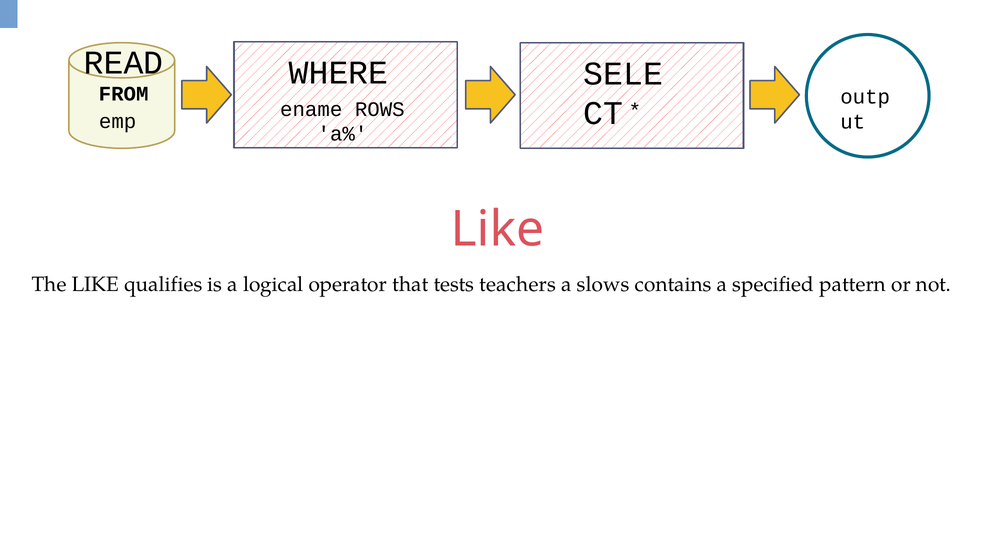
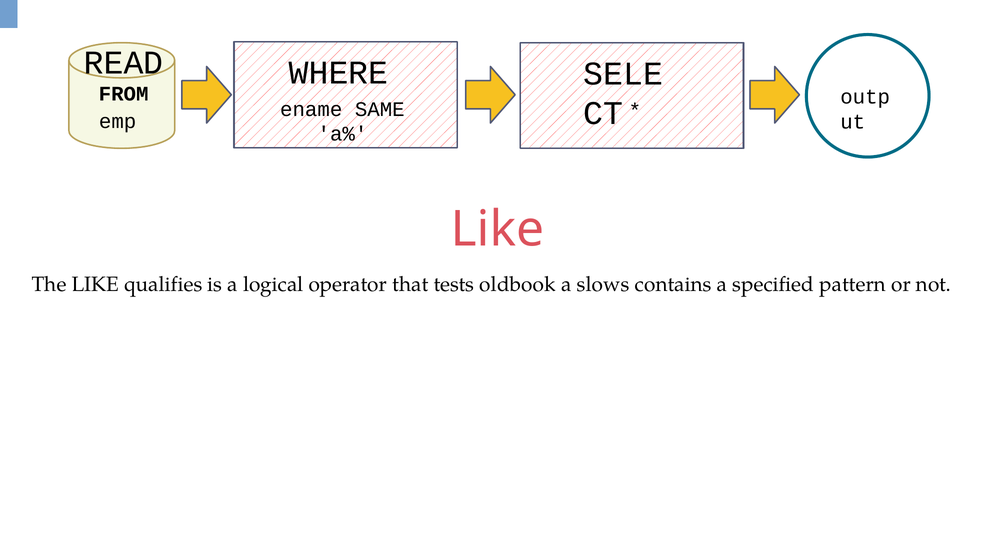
ROWS: ROWS -> SAME (380, 109)
teachers: teachers -> oldbook (518, 285)
